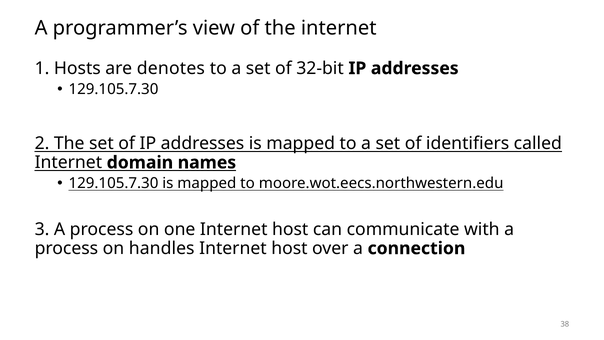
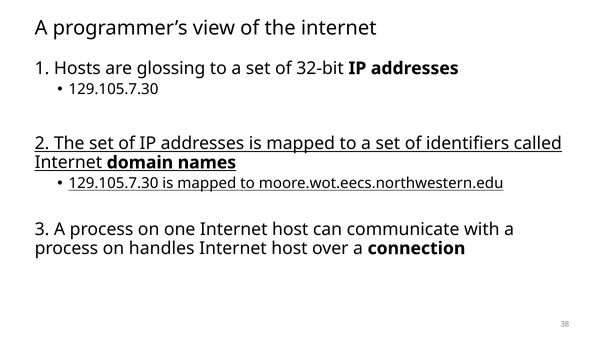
denotes: denotes -> glossing (171, 68)
